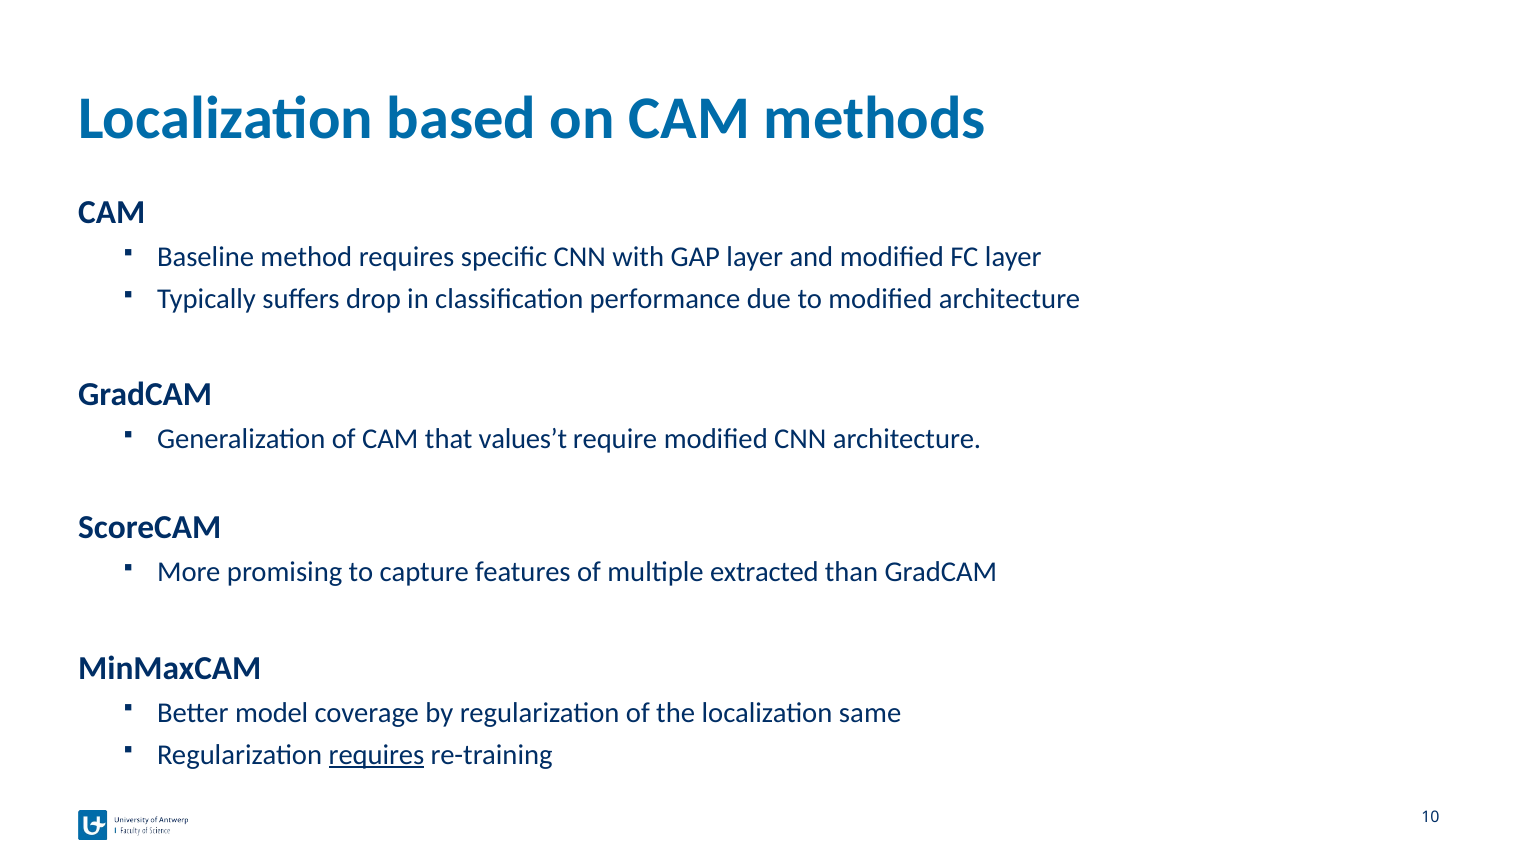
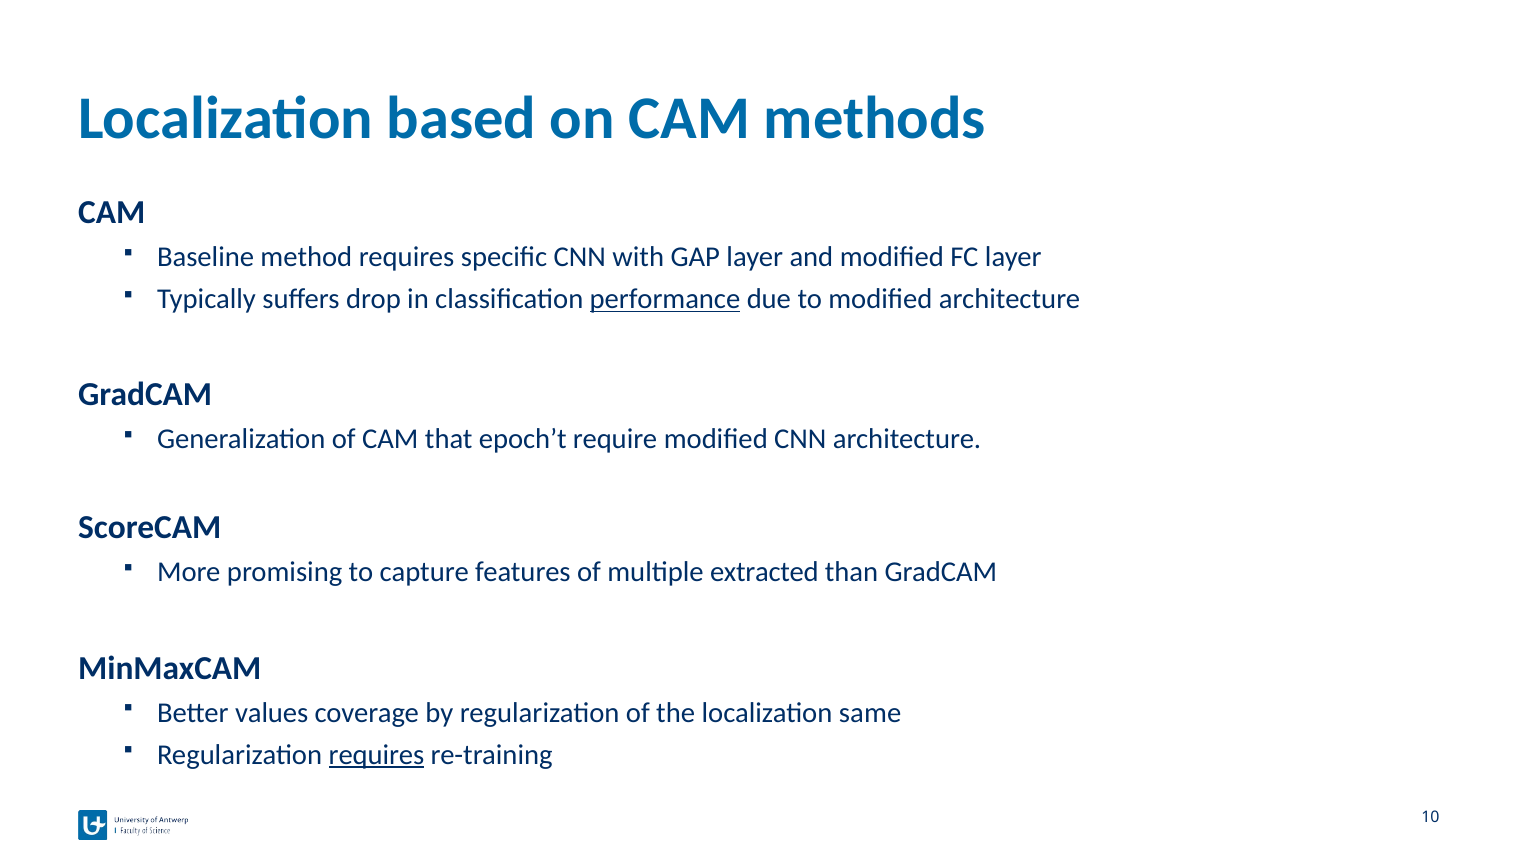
performance underline: none -> present (665, 299)
values’t: values’t -> epoch’t (523, 439)
model: model -> values (272, 713)
